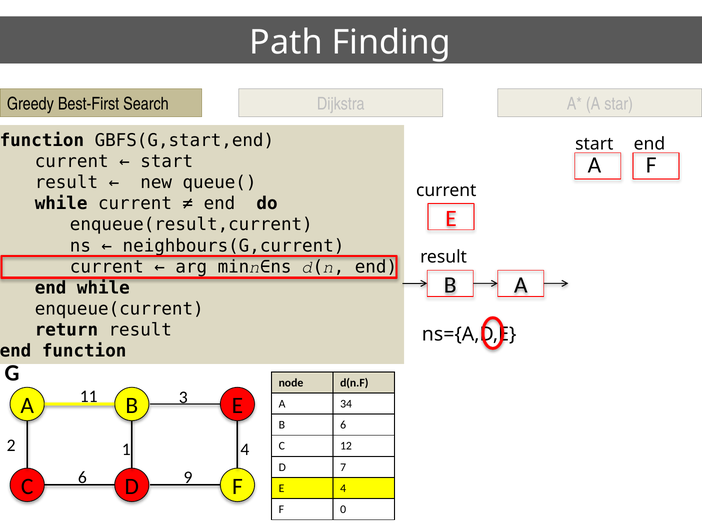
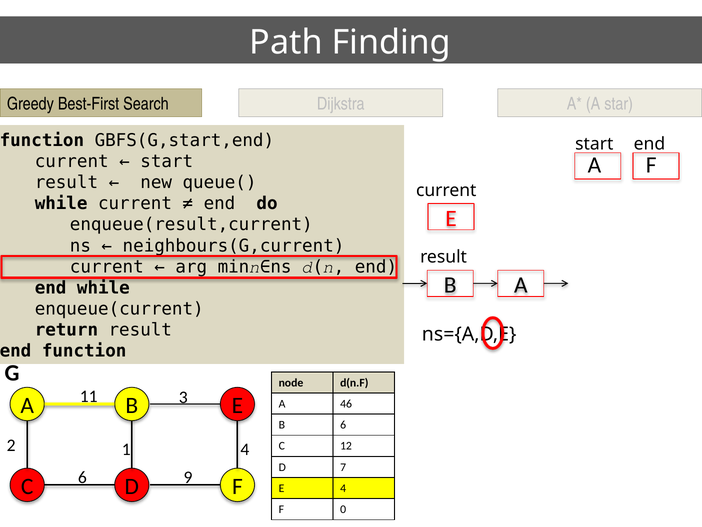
34: 34 -> 46 (346, 403)
